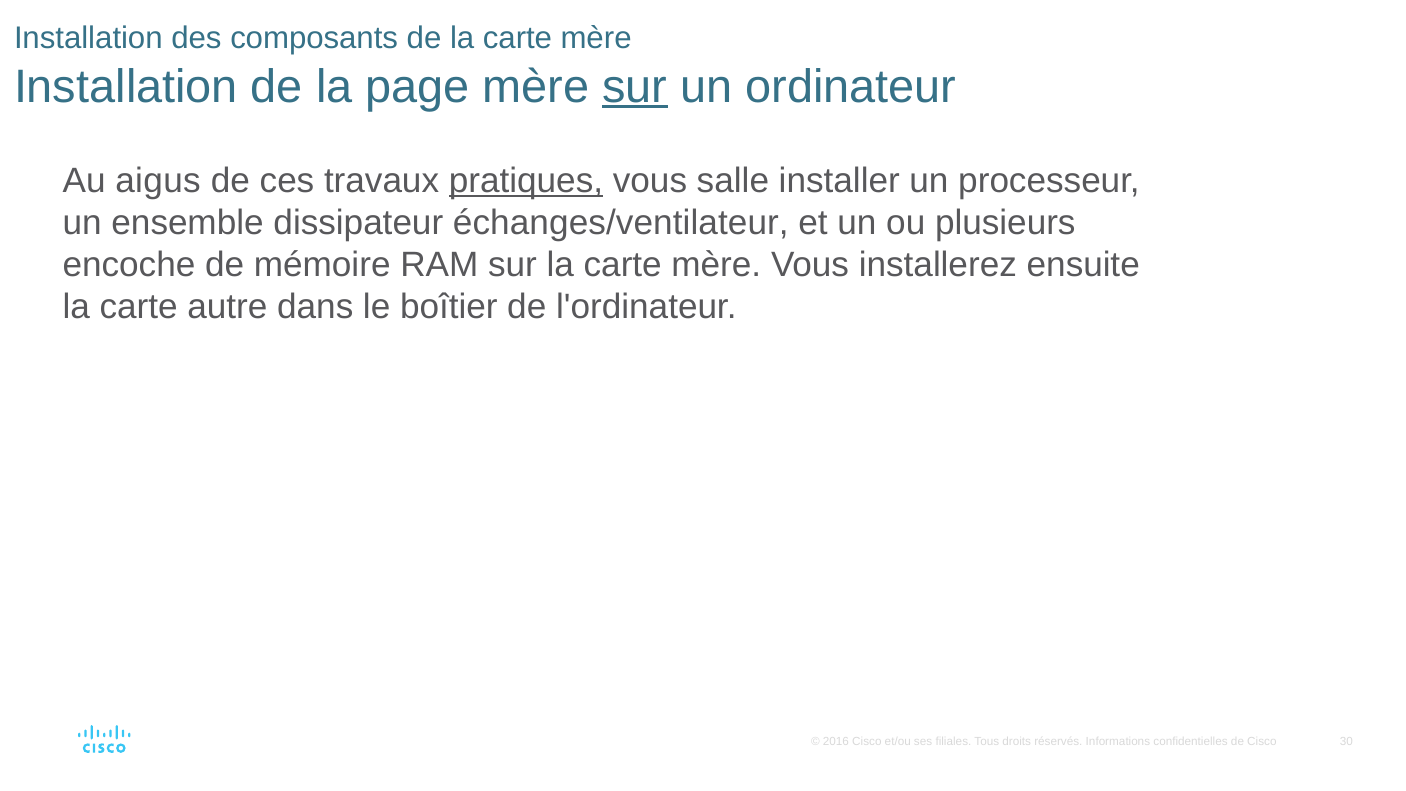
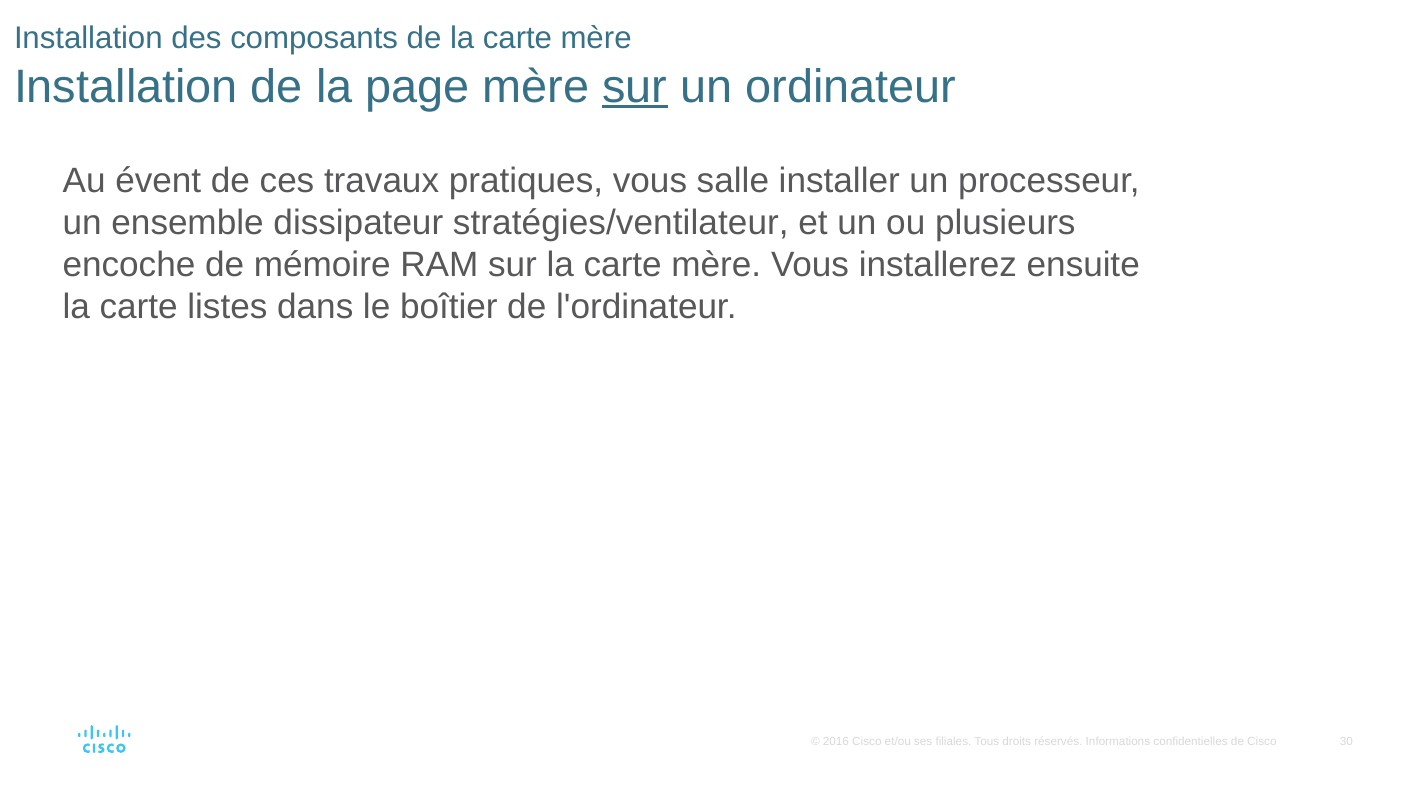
aigus: aigus -> évent (158, 180)
pratiques underline: present -> none (526, 180)
échanges/ventilateur: échanges/ventilateur -> stratégies/ventilateur (621, 223)
autre: autre -> listes (227, 307)
